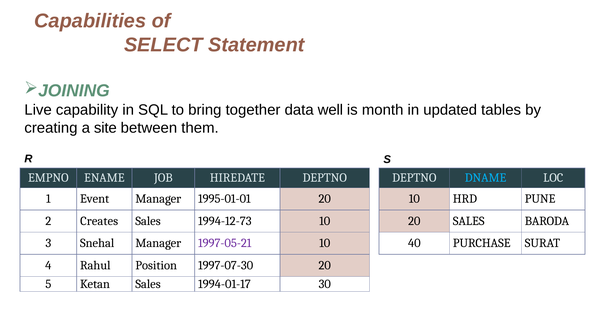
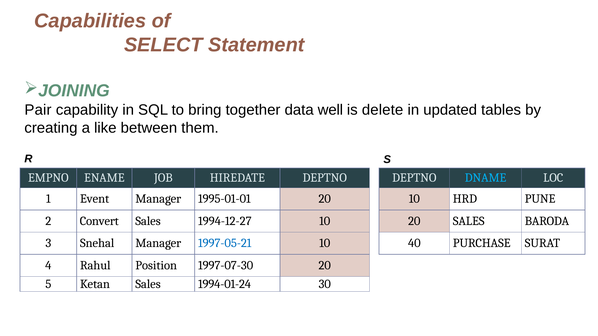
Live: Live -> Pair (38, 110)
month: month -> delete (383, 110)
site: site -> like (105, 128)
Creates: Creates -> Convert (99, 221)
1994-12-73: 1994-12-73 -> 1994-12-27 (225, 221)
1997-05-21 colour: purple -> blue (225, 243)
1994-01-17: 1994-01-17 -> 1994-01-24 (225, 284)
